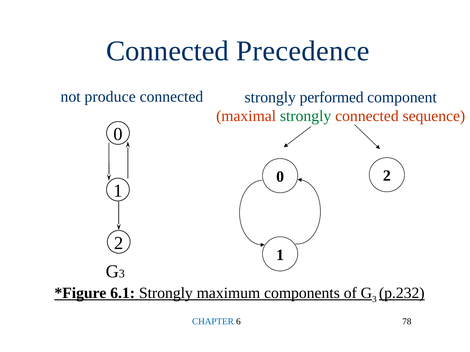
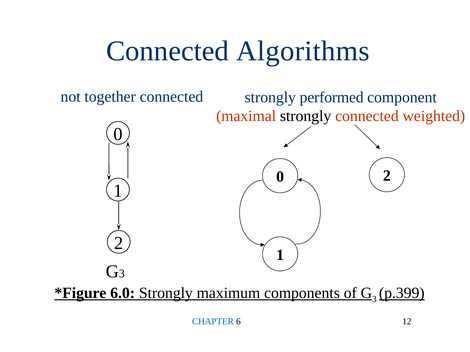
Precedence: Precedence -> Algorithms (303, 51)
produce: produce -> together (110, 97)
strongly colour: green -> black (306, 116)
sequence: sequence -> weighted (434, 116)
6.1: 6.1 -> 6.0 (123, 293)
p.232: p.232 -> p.399 (402, 293)
78: 78 -> 12 (407, 322)
